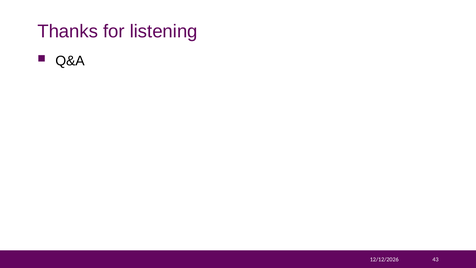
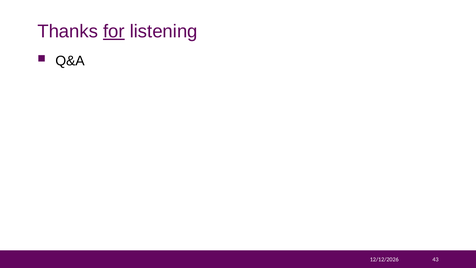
for underline: none -> present (114, 31)
